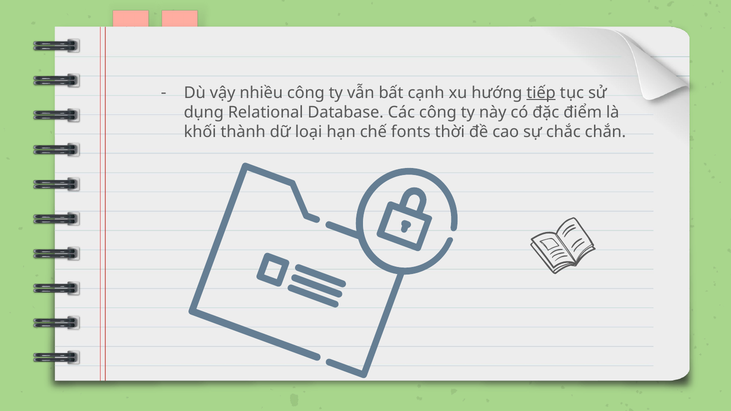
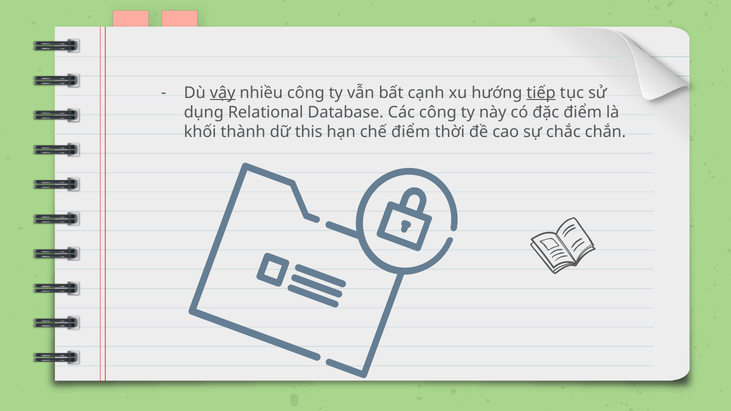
vậy underline: none -> present (223, 93)
loại: loại -> this (309, 132)
chế fonts: fonts -> điểm (411, 132)
